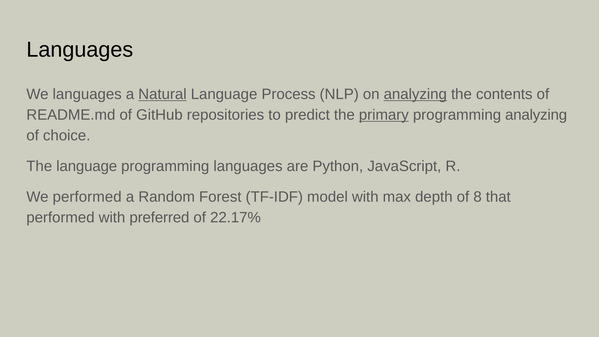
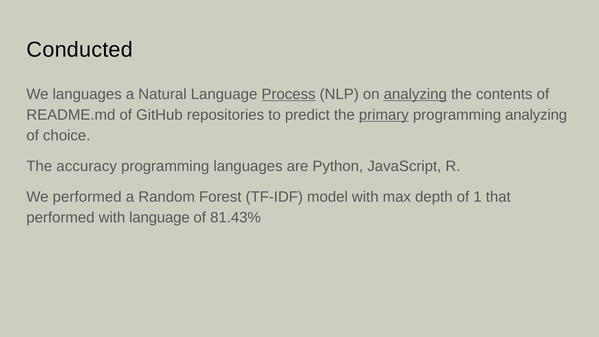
Languages: Languages -> Conducted (80, 50)
Natural underline: present -> none (162, 94)
Process underline: none -> present (289, 94)
The language: language -> accuracy (87, 166)
8: 8 -> 1 (478, 197)
with preferred: preferred -> language (159, 217)
22.17%: 22.17% -> 81.43% (235, 217)
